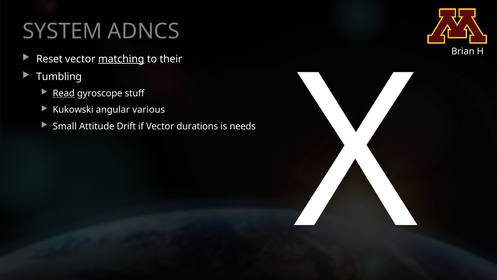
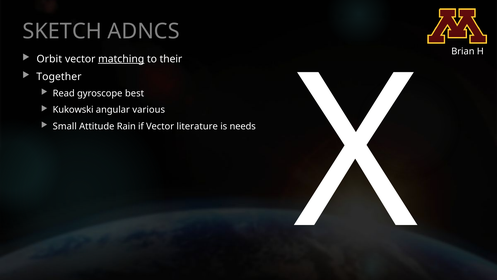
SYSTEM: SYSTEM -> SKETCH (62, 31)
Reset: Reset -> Orbit (49, 59)
Tumbling: Tumbling -> Together (59, 76)
Read underline: present -> none (64, 93)
stuff: stuff -> best (135, 93)
Drift: Drift -> Rain (126, 126)
durations: durations -> literature (197, 126)
